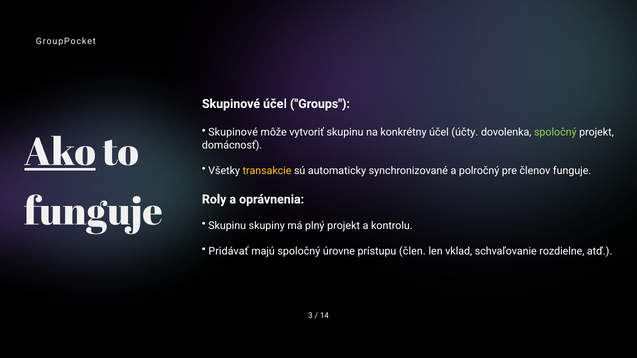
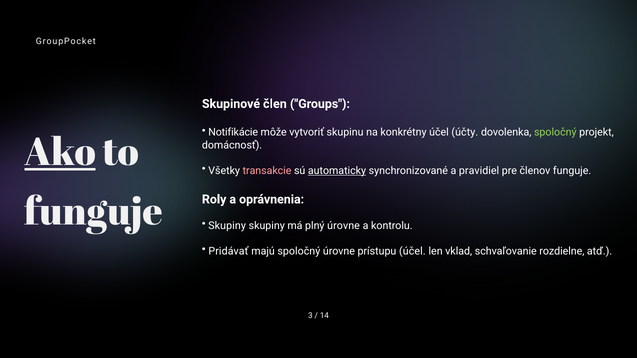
Skupinové účel: účel -> člen (275, 104)
Skupinové: Skupinové -> Notifikácie (233, 132)
transakcie colour: yellow -> pink (267, 171)
automaticky underline: none -> present (337, 171)
polročný: polročný -> pravidiel (479, 171)
Skupinu: Skupinu -> Skupiny (227, 226)
plný projekt: projekt -> úrovne (344, 226)
prístupu člen: člen -> účel (412, 251)
